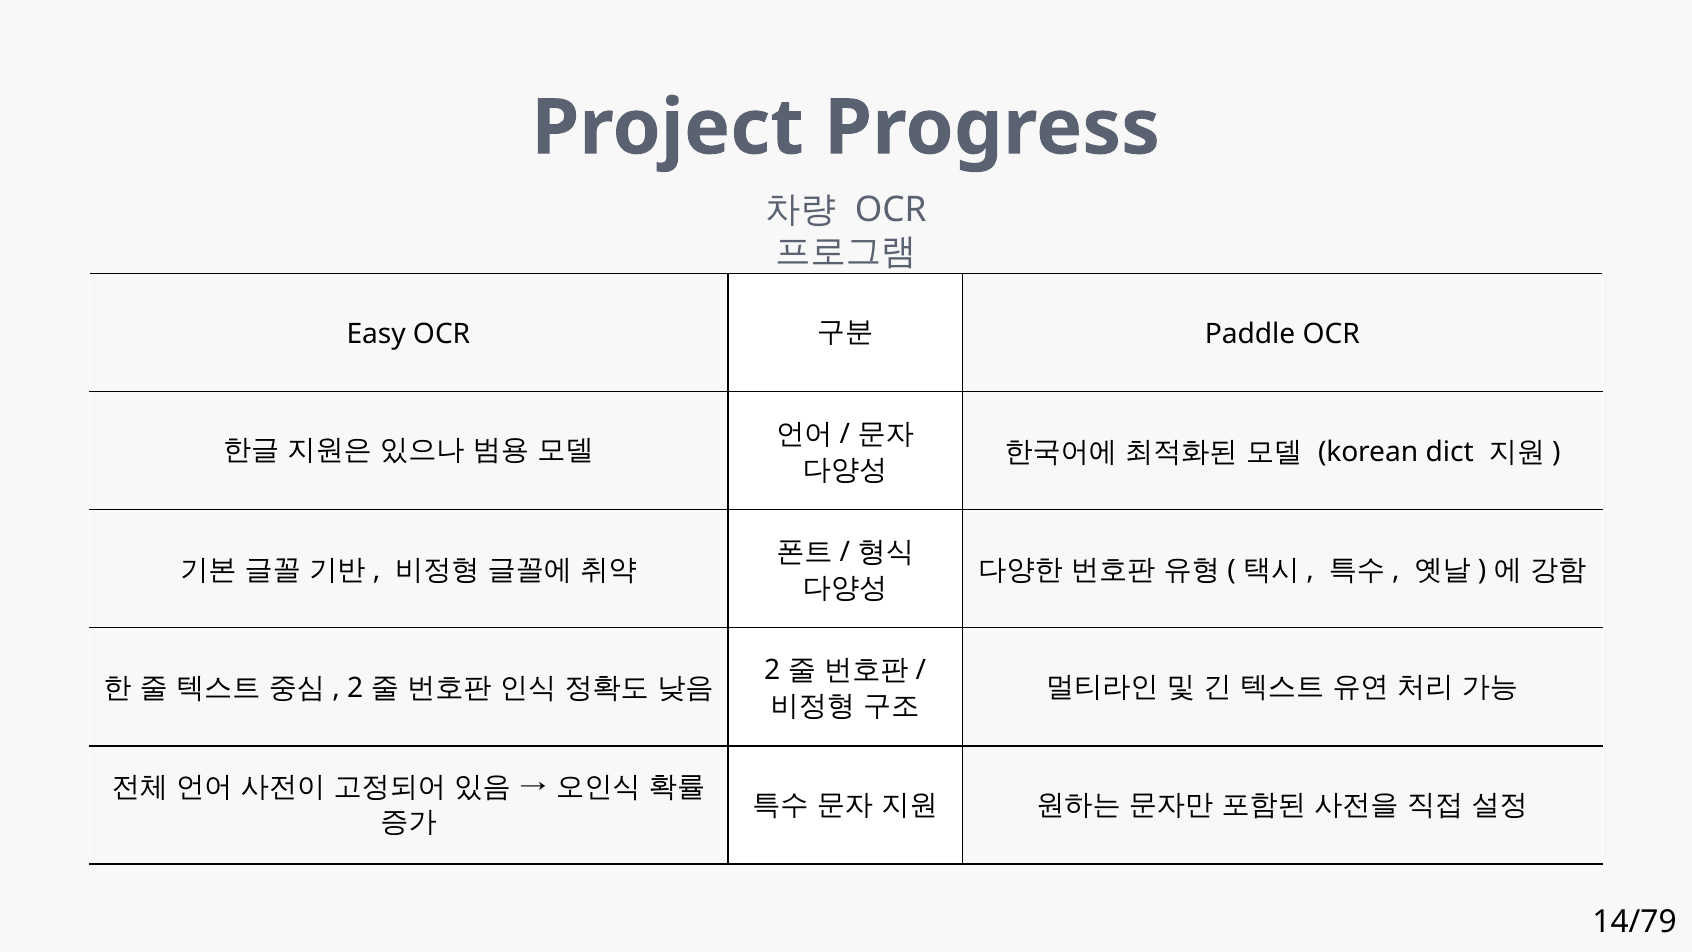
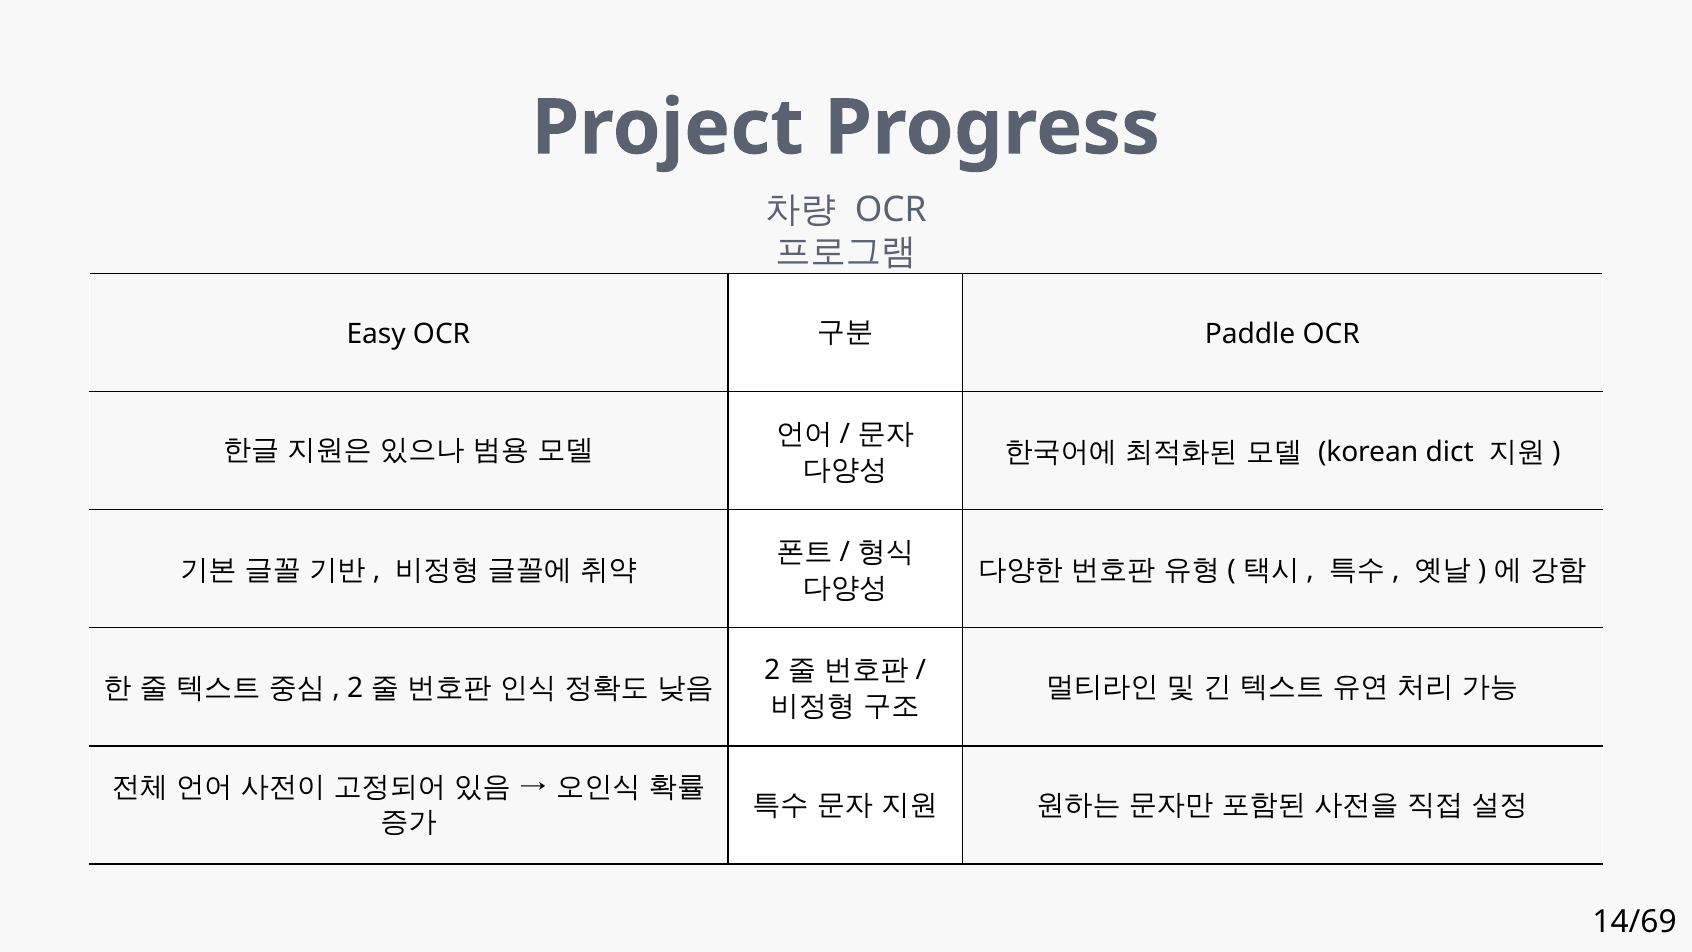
14/79: 14/79 -> 14/69 (1635, 922)
